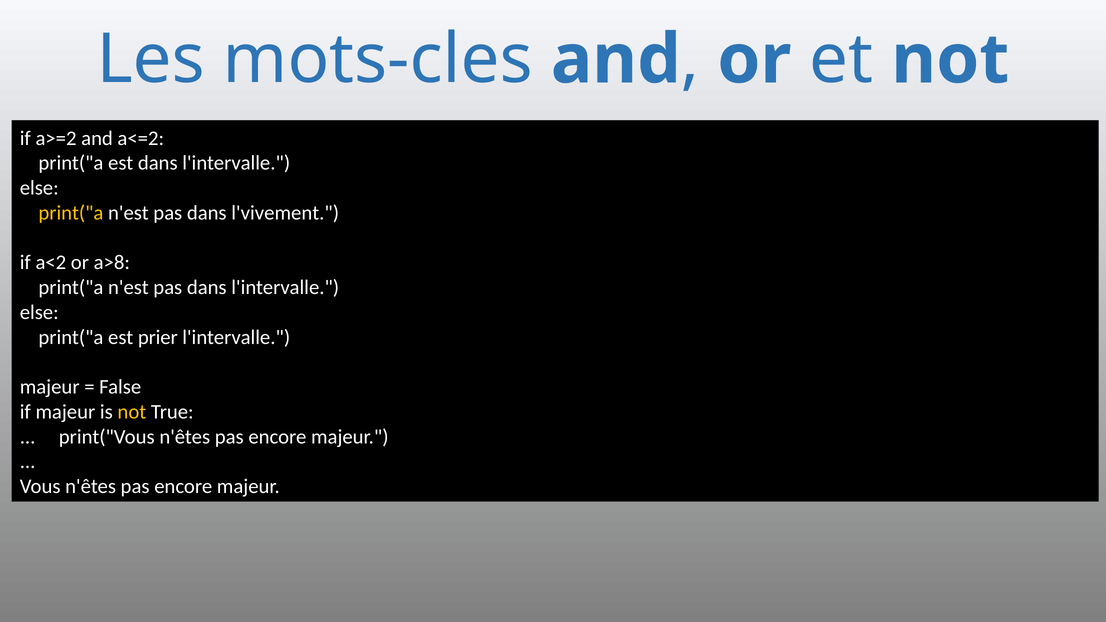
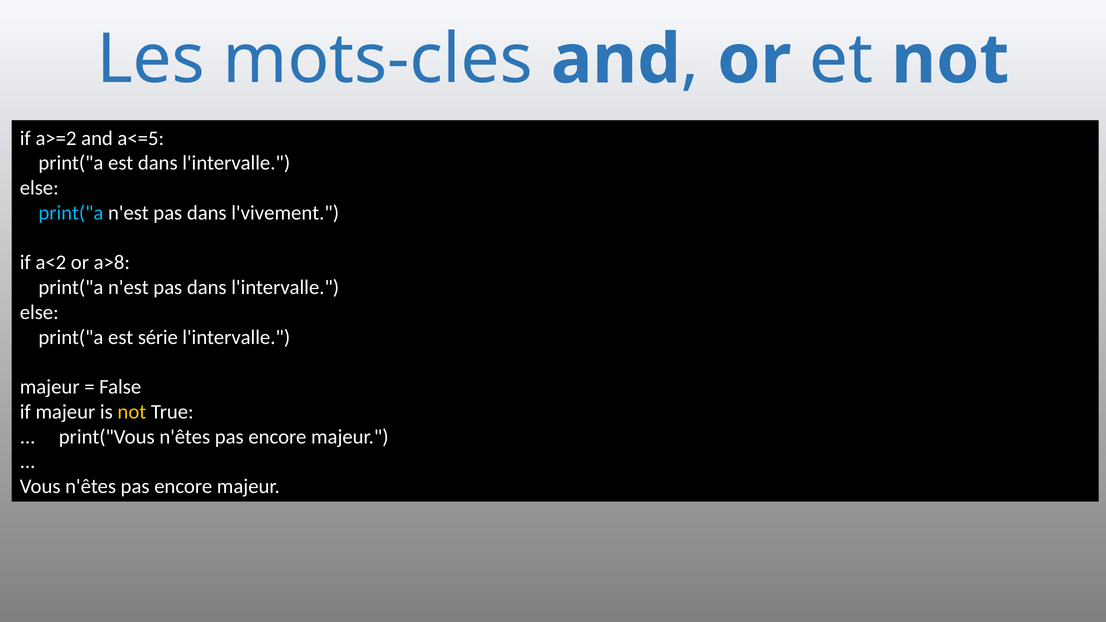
a<=2: a<=2 -> a<=5 (141, 138)
print("a colour: yellow -> light blue (71, 213)
prier: prier -> série (158, 337)
